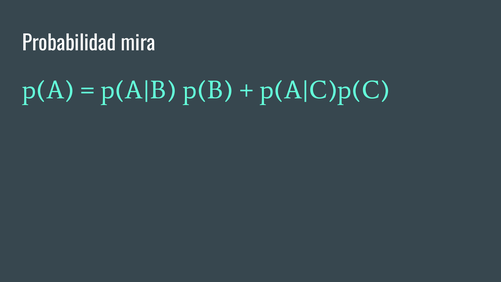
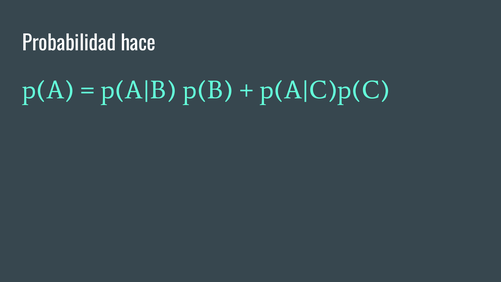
mira: mira -> hace (138, 43)
